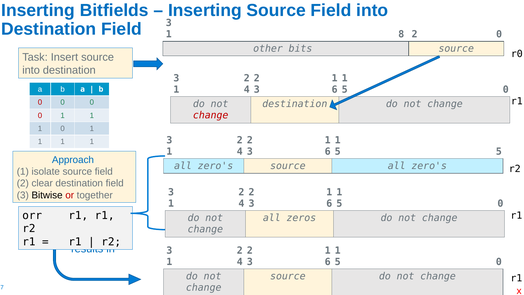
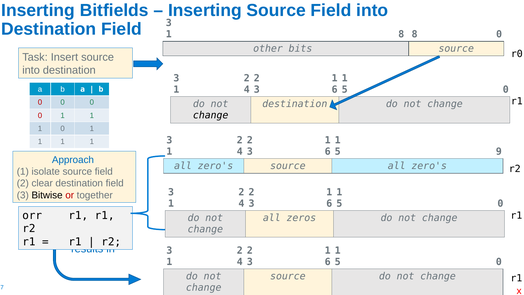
8 2: 2 -> 8 (415, 34)
change colour: red -> black (211, 115)
5 5: 5 -> 9 (499, 151)
